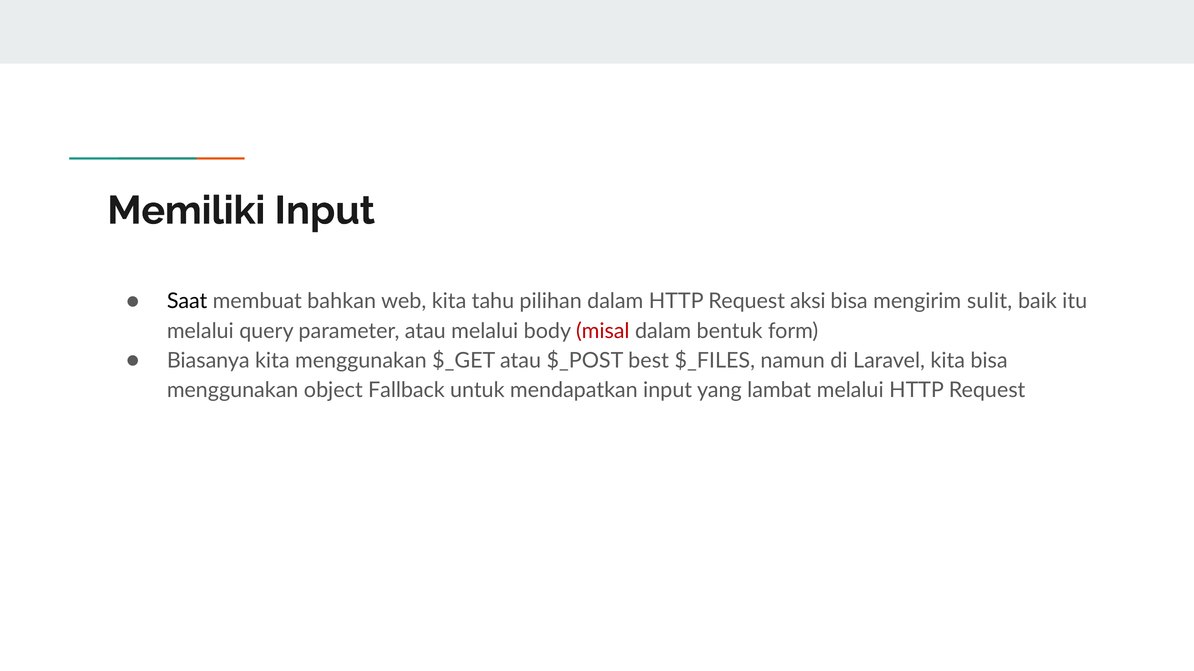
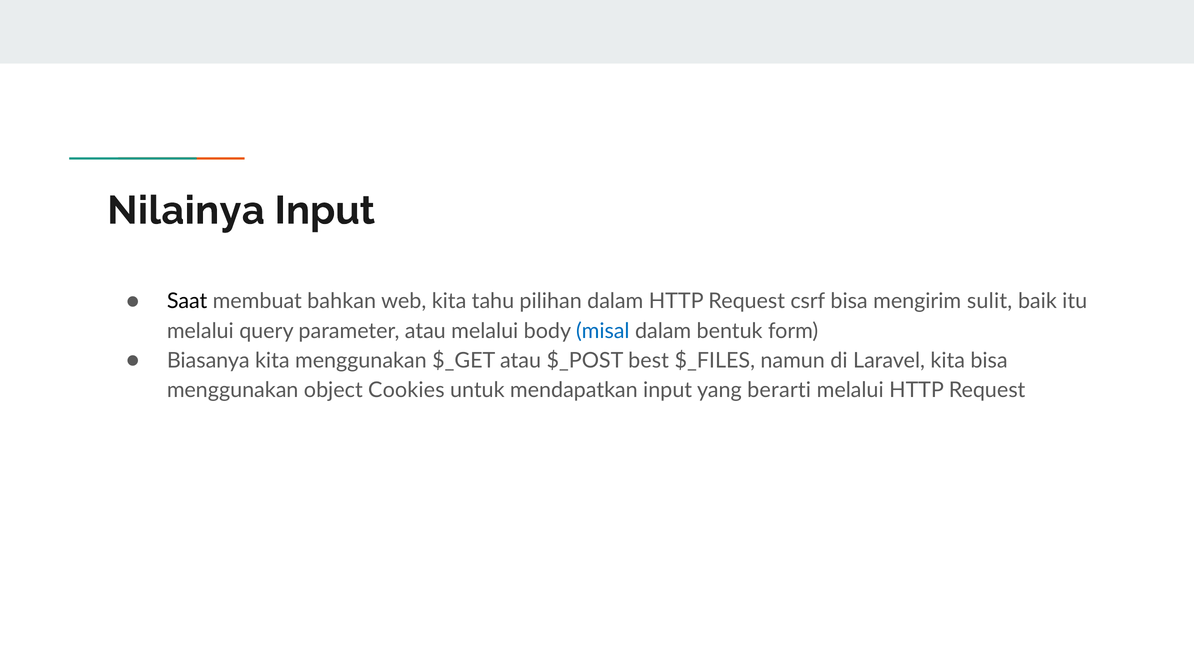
Memiliki: Memiliki -> Nilainya (186, 211)
aksi: aksi -> csrf (808, 302)
misal colour: red -> blue (603, 331)
Fallback: Fallback -> Cookies (406, 390)
lambat: lambat -> berarti (779, 390)
